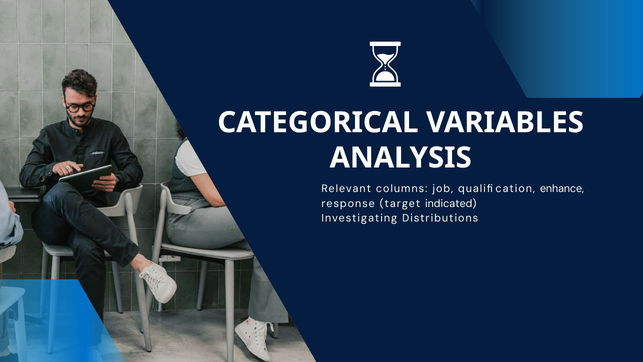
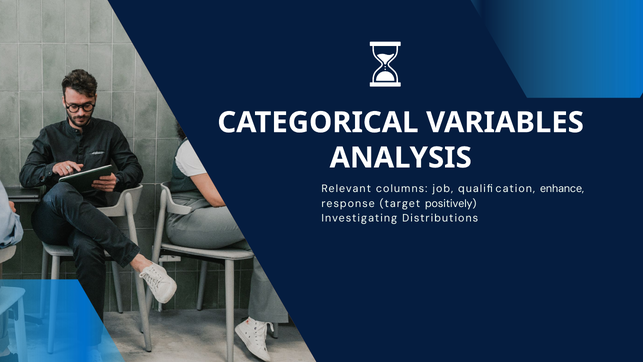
indicated: indicated -> positively (451, 203)
